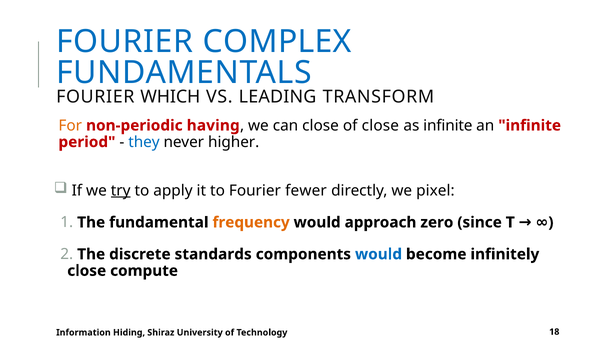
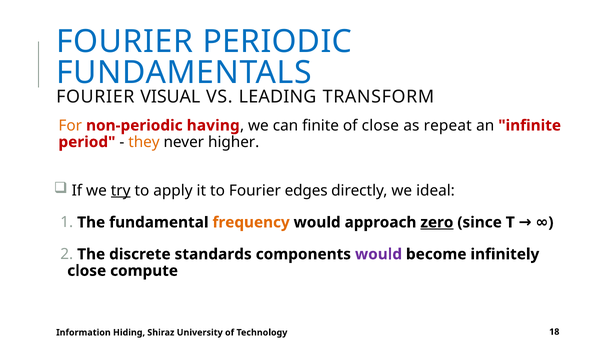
COMPLEX: COMPLEX -> PERIODIC (277, 42)
WHICH: WHICH -> VISUAL (170, 97)
can close: close -> finite (321, 126)
as infinite: infinite -> repeat (448, 126)
they colour: blue -> orange (144, 142)
fewer: fewer -> edges (306, 191)
pixel: pixel -> ideal (435, 191)
zero underline: none -> present (437, 223)
would colour: blue -> purple (379, 254)
